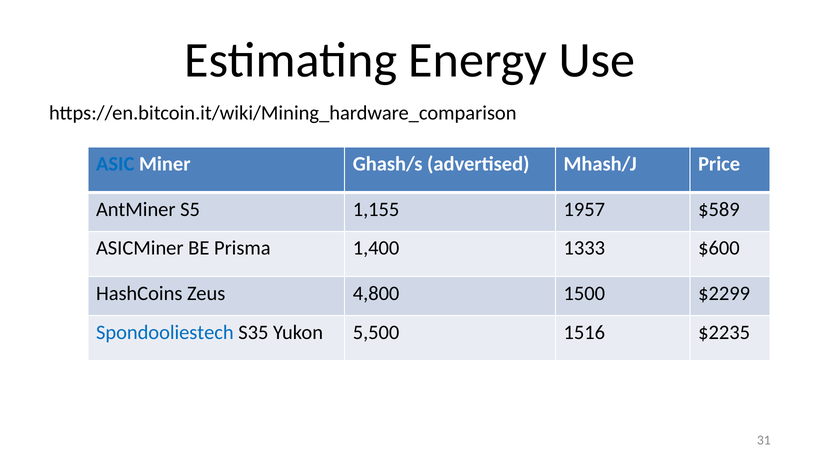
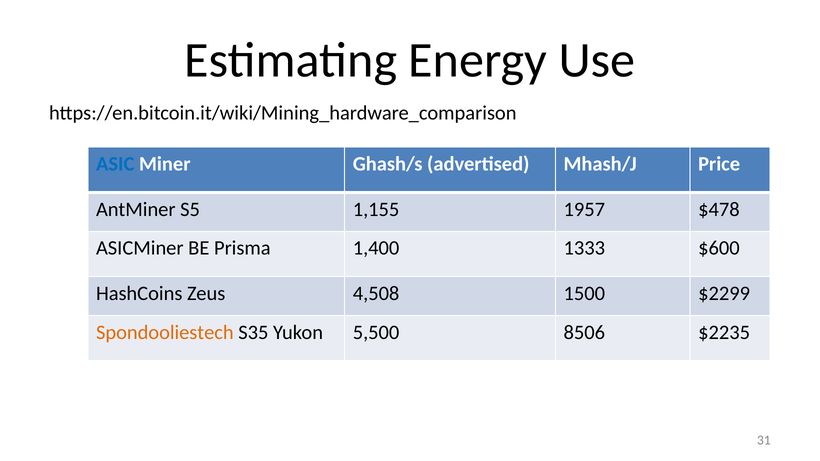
$589: $589 -> $478 (719, 209)
4,800: 4,800 -> 4,508 (376, 294)
Spondooliestech colour: blue -> orange (165, 332)
1516: 1516 -> 8506 (584, 332)
